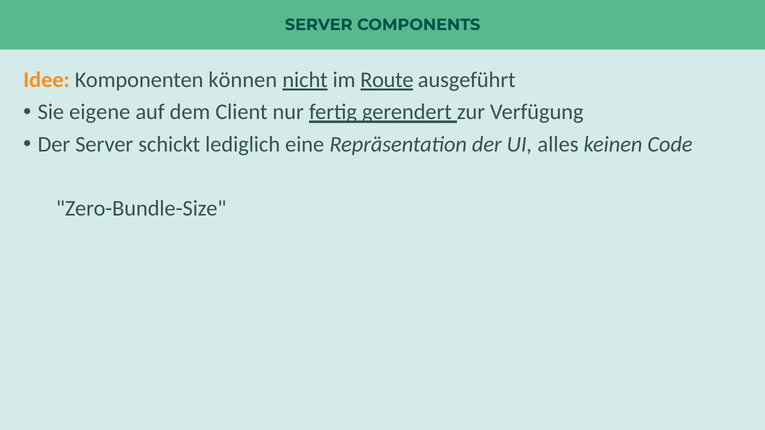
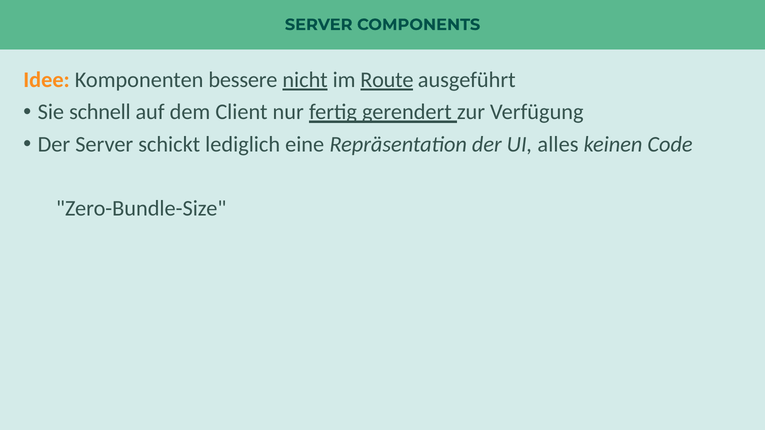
können: können -> bessere (243, 80)
eigene: eigene -> schnell (100, 112)
